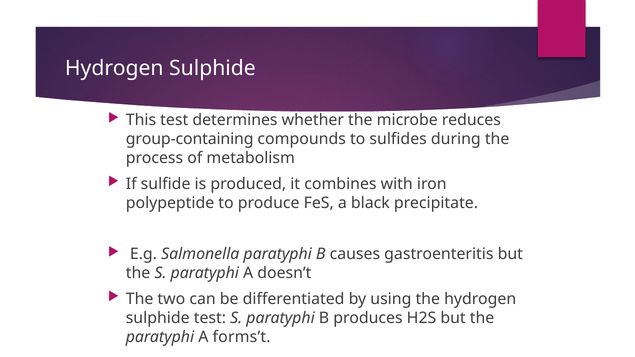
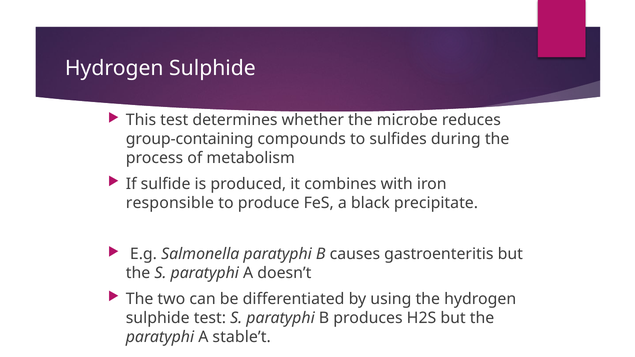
polypeptide: polypeptide -> responsible (170, 203)
forms’t: forms’t -> stable’t (242, 337)
